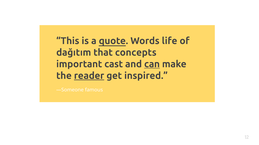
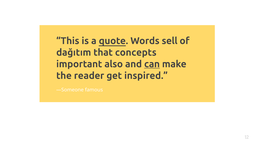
life: life -> sell (170, 41)
cast: cast -> also (114, 64)
reader underline: present -> none (89, 76)
